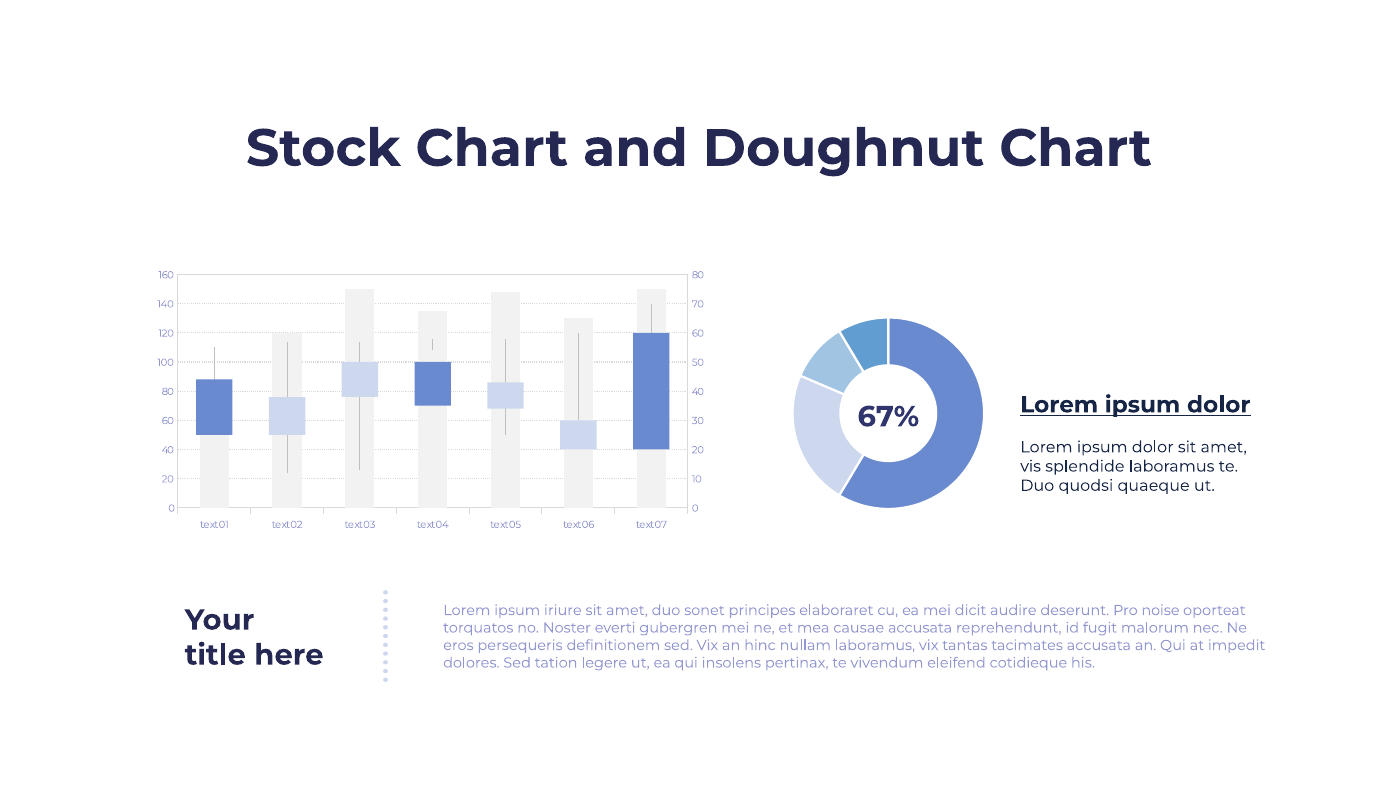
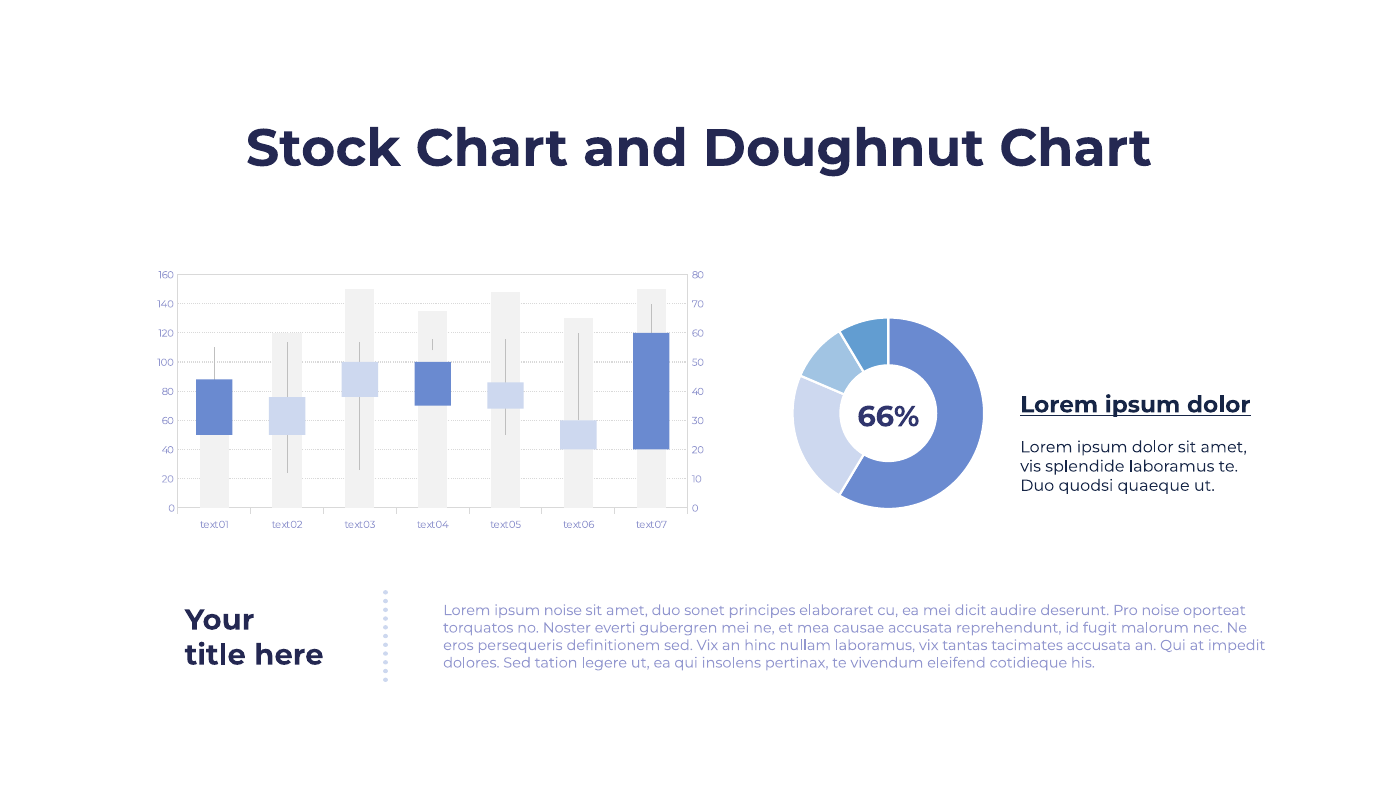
67%: 67% -> 66% (888, 417)
ipsum iriure: iriure -> noise (563, 611)
